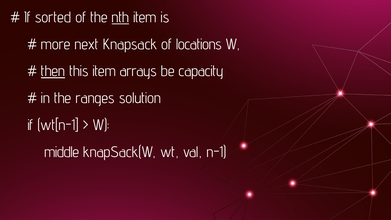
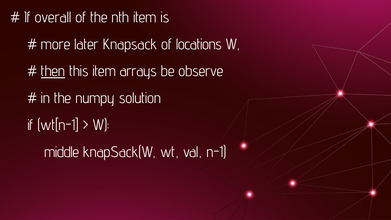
sorted: sorted -> overall (53, 17)
nth underline: present -> none (120, 17)
next: next -> later (87, 44)
capacity: capacity -> observe (201, 71)
ranges: ranges -> numpy (95, 98)
